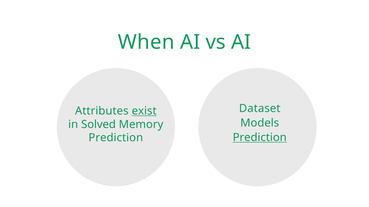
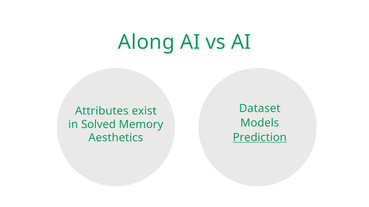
When: When -> Along (146, 42)
exist underline: present -> none (144, 111)
Prediction: Prediction -> Aesthetics (116, 138)
